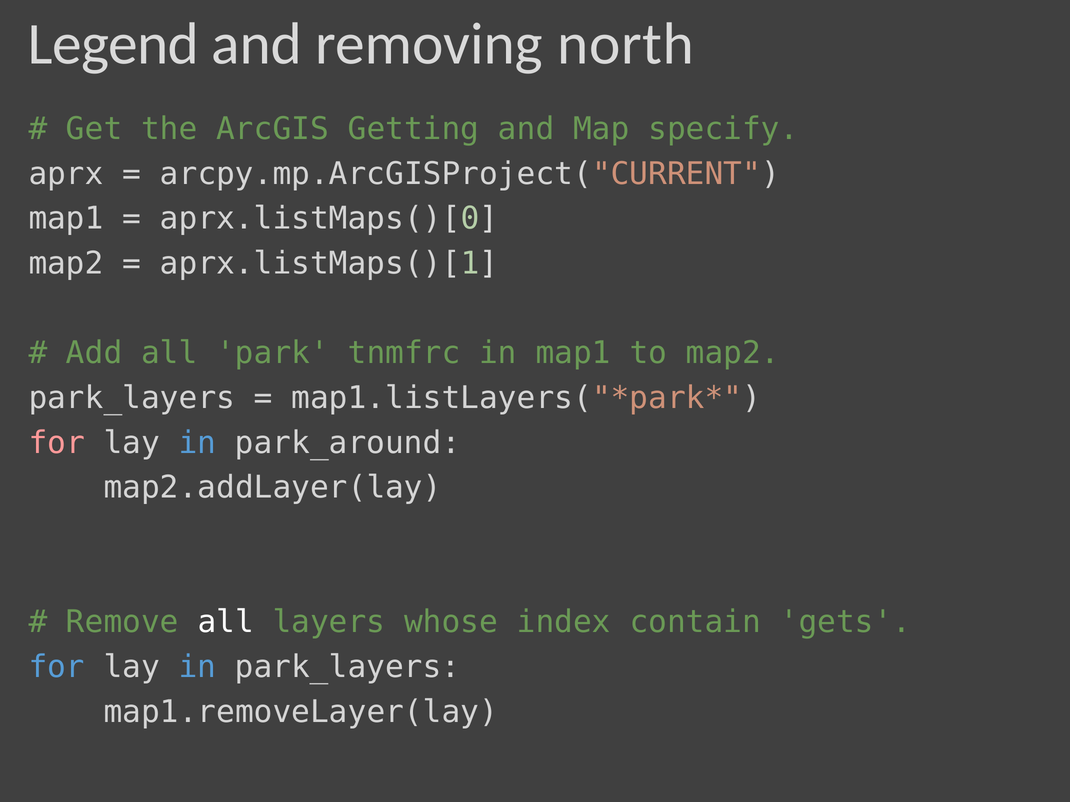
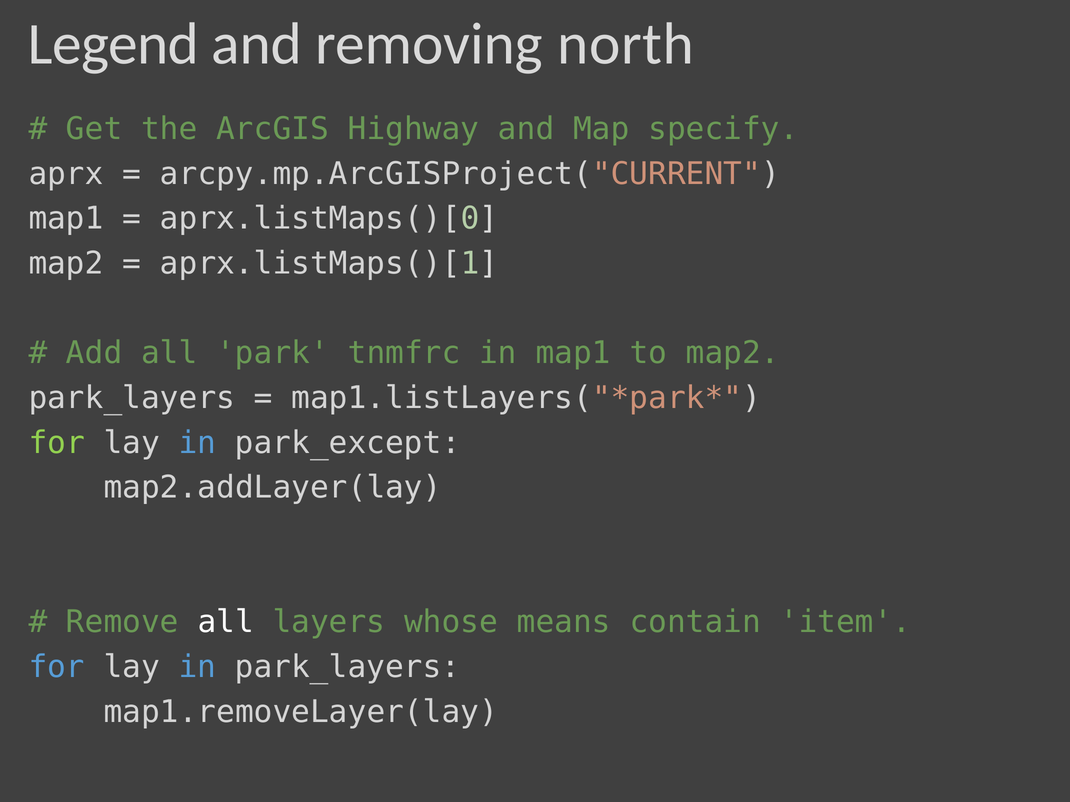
Getting: Getting -> Highway (414, 129)
for colour: pink -> light green (57, 443)
park_around: park_around -> park_except (348, 443)
index: index -> means (564, 623)
gets: gets -> item (846, 623)
